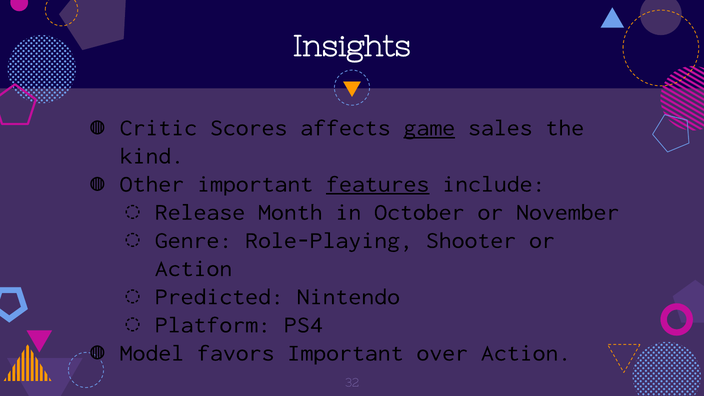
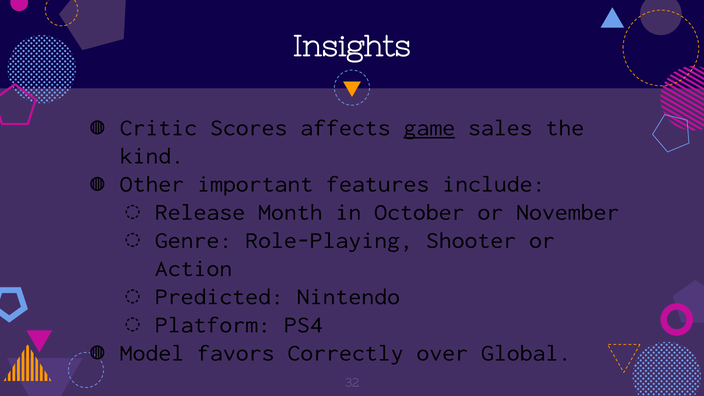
features underline: present -> none (378, 184)
favors Important: Important -> Correctly (345, 353)
over Action: Action -> Global (526, 353)
